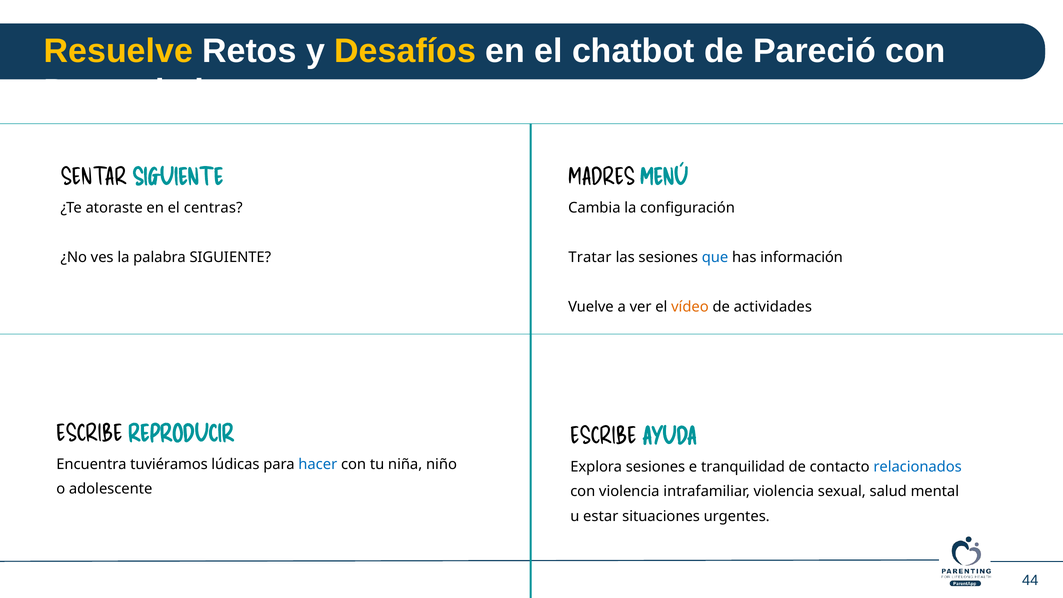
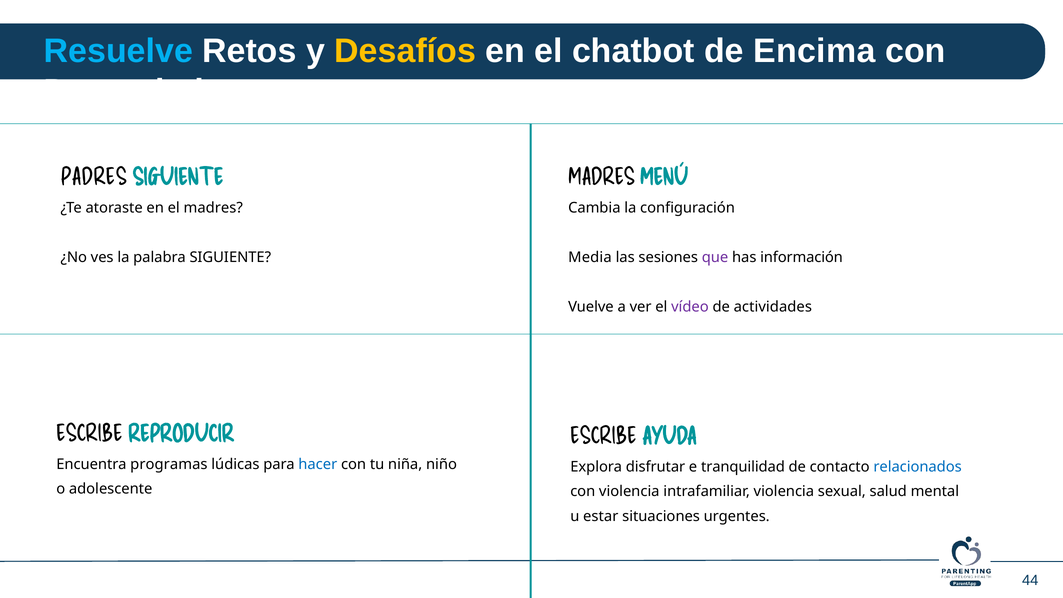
Resuelve colour: yellow -> light blue (118, 51)
Pareció: Pareció -> Encima (814, 51)
SENTAR: SENTAR -> PADRES (94, 178)
el centras: centras -> madres (213, 208)
Tratar: Tratar -> Media (590, 257)
que colour: blue -> purple (715, 257)
vídeo colour: orange -> purple (690, 307)
tuviéramos: tuviéramos -> programas (169, 464)
Explora sesiones: sesiones -> disfrutar (655, 467)
